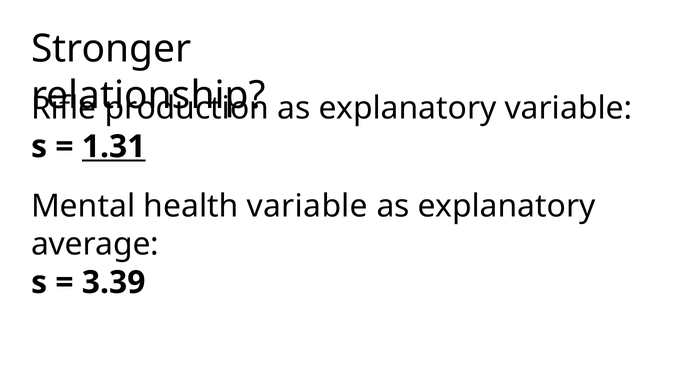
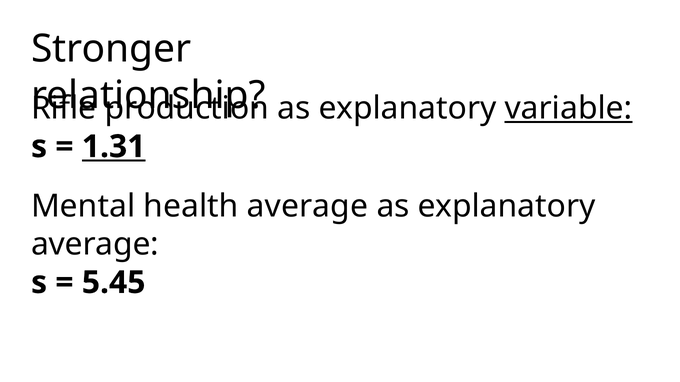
variable underline: none -> present (569, 109)
health variable: variable -> average (307, 206)
3.39: 3.39 -> 5.45 (114, 283)
